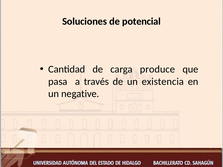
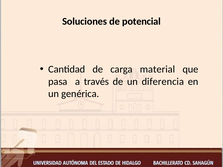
produce: produce -> material (157, 69)
existencia: existencia -> diferencia (163, 82)
negative: negative -> genérica (80, 94)
